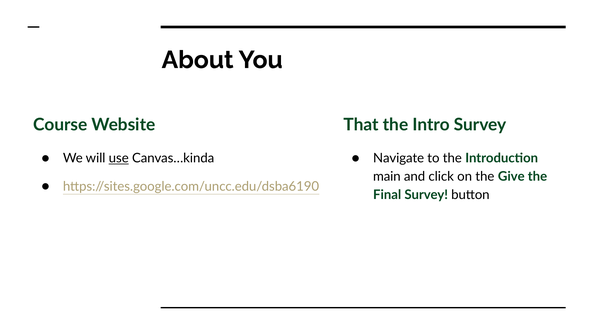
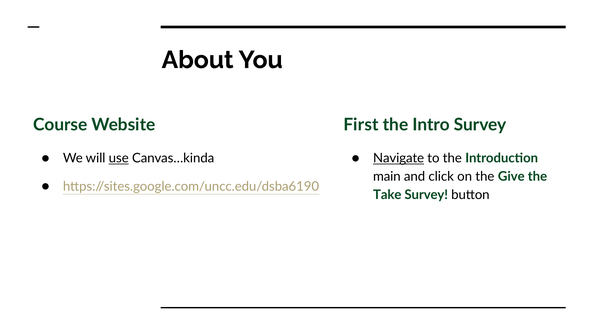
That: That -> First (361, 125)
Navigate underline: none -> present (399, 158)
Final: Final -> Take (387, 194)
